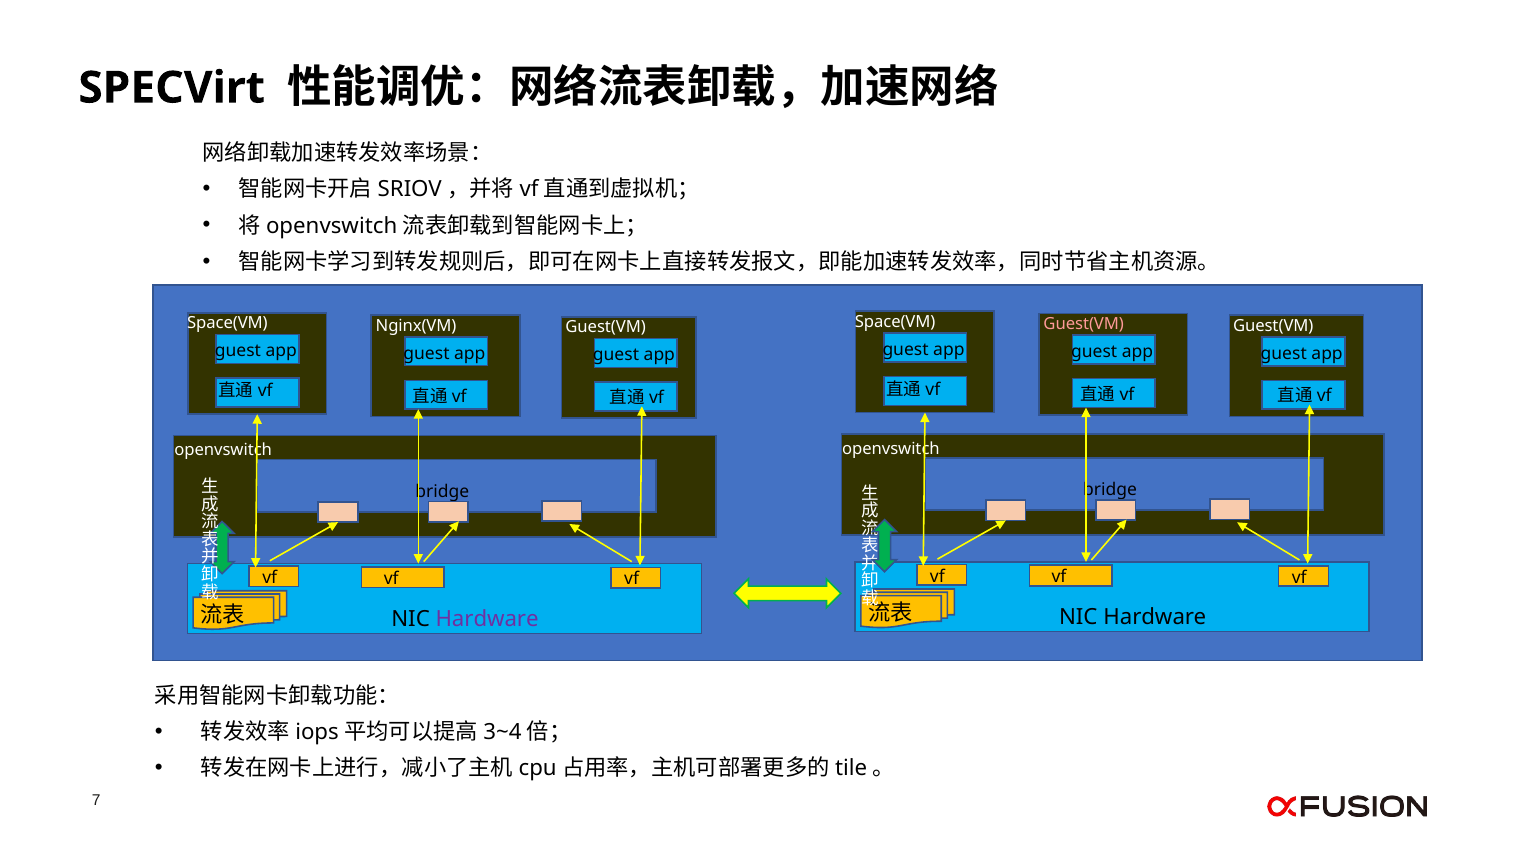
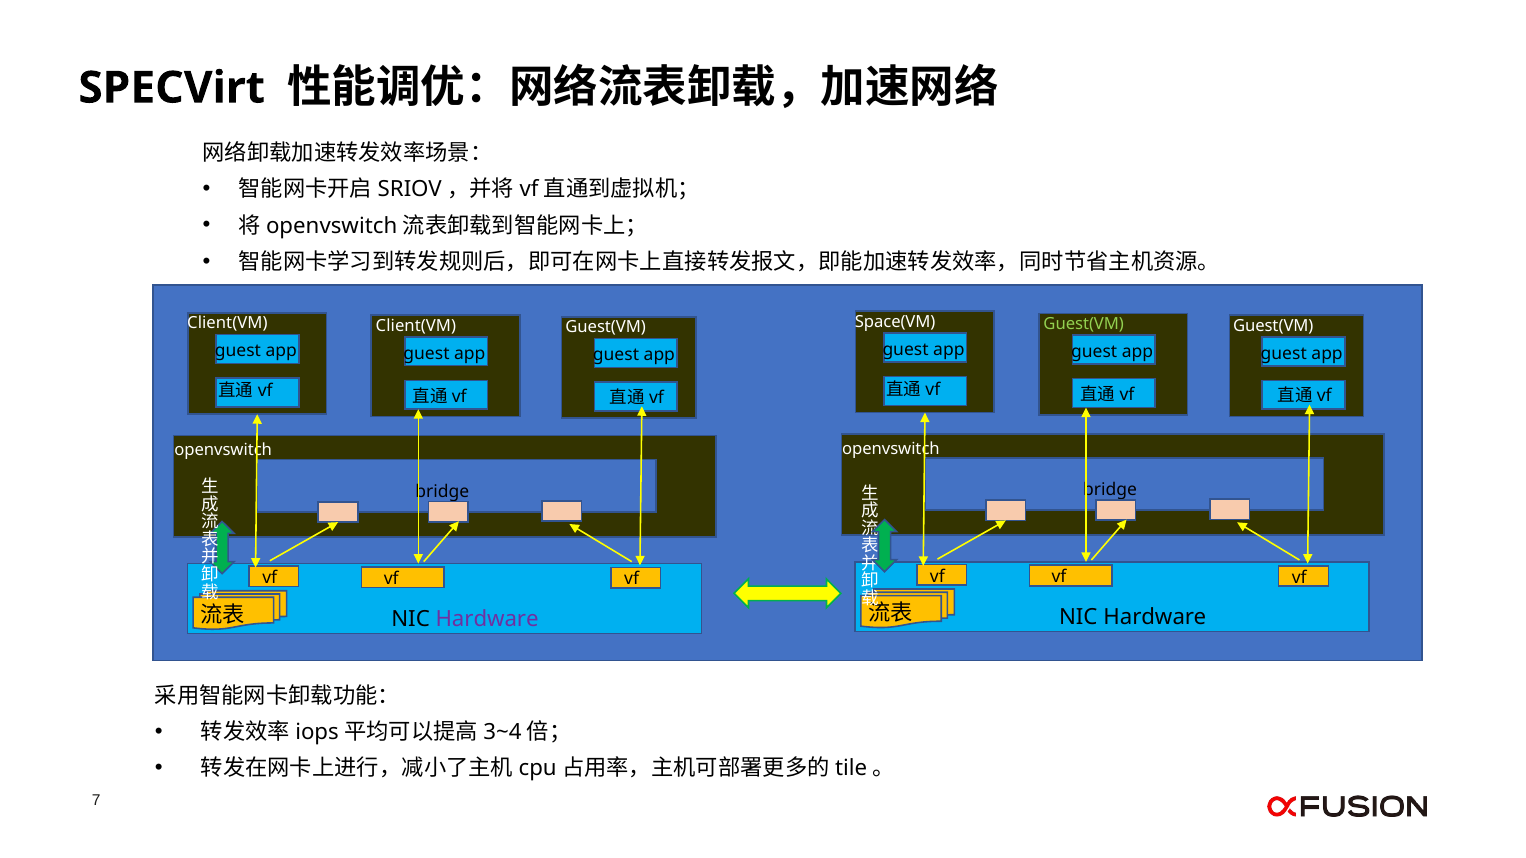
Space(VM: Space(VM -> Client(VM (227, 324)
Guest(VM colour: pink -> light green (1084, 324)
Nginx(VM: Nginx(VM -> Client(VM (416, 326)
